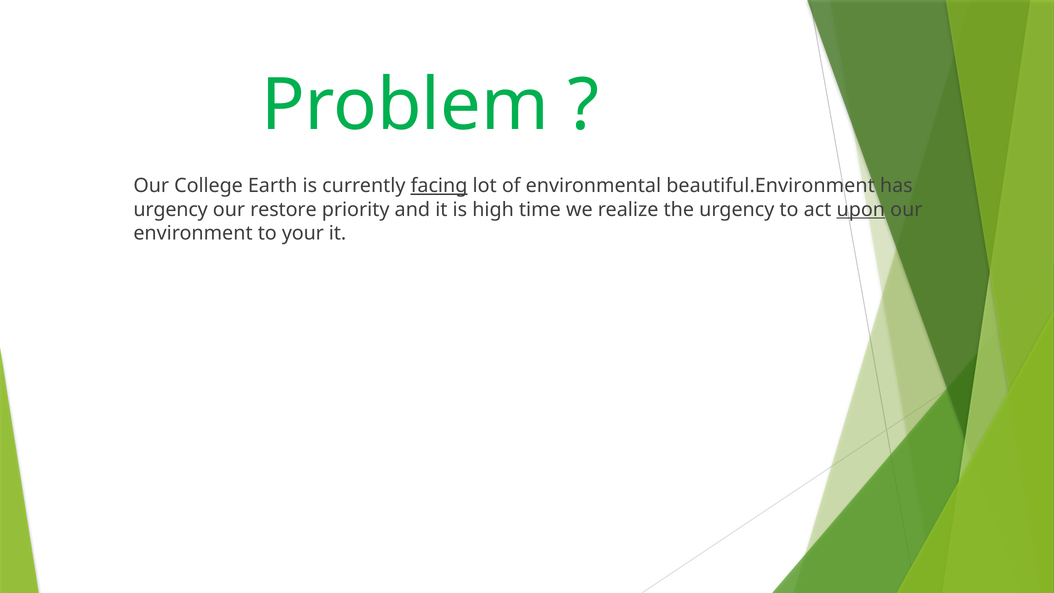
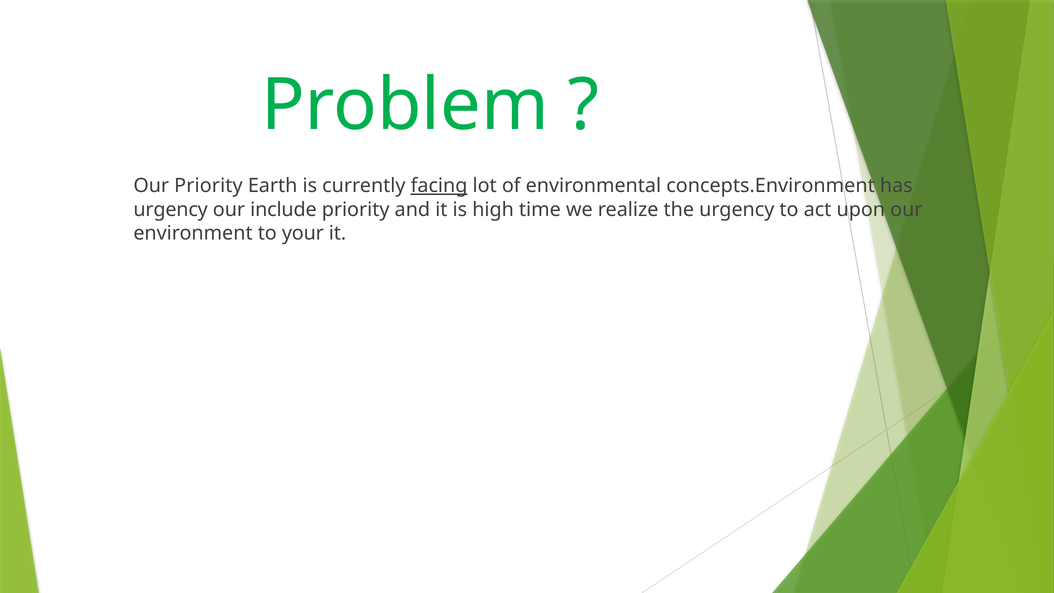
Our College: College -> Priority (208, 186)
beautiful.Environment: beautiful.Environment -> concepts.Environment (771, 186)
restore: restore -> include (283, 209)
upon underline: present -> none (861, 209)
